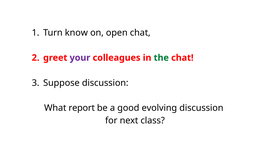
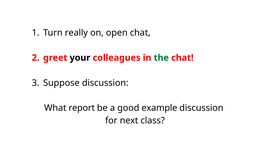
know: know -> really (76, 33)
your colour: purple -> black (80, 58)
evolving: evolving -> example (159, 108)
